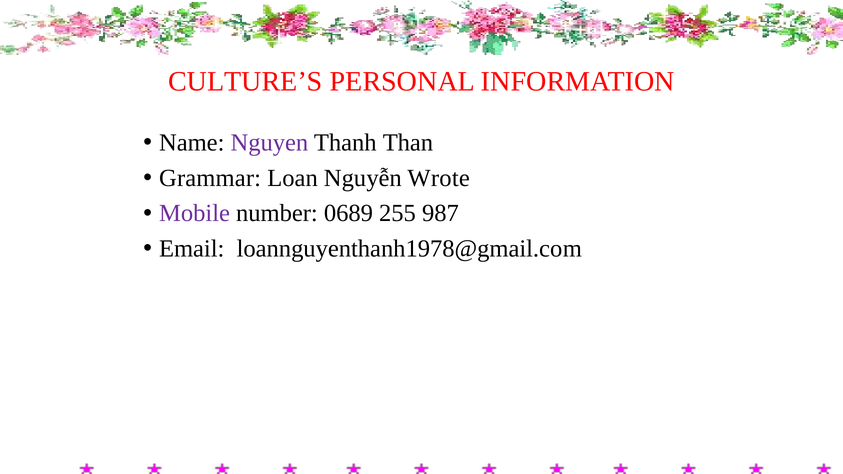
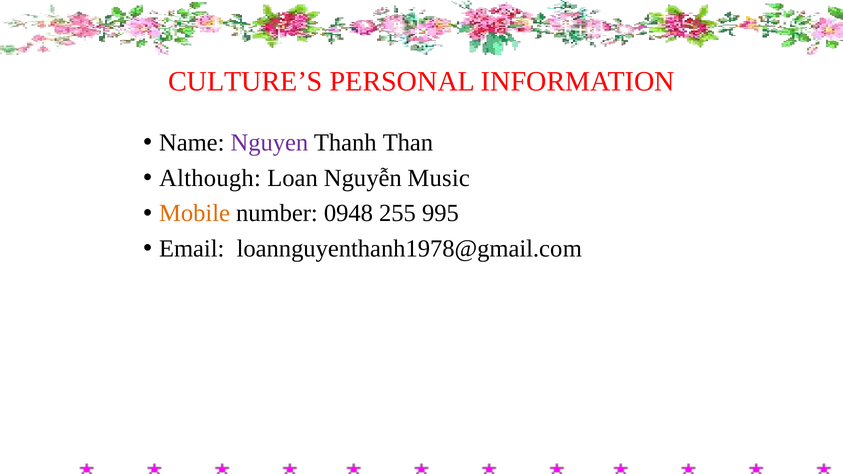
Grammar: Grammar -> Although (210, 178)
Wrote: Wrote -> Music (439, 178)
Mobile colour: purple -> orange (195, 213)
0689: 0689 -> 0948 (348, 213)
987: 987 -> 995 (440, 213)
